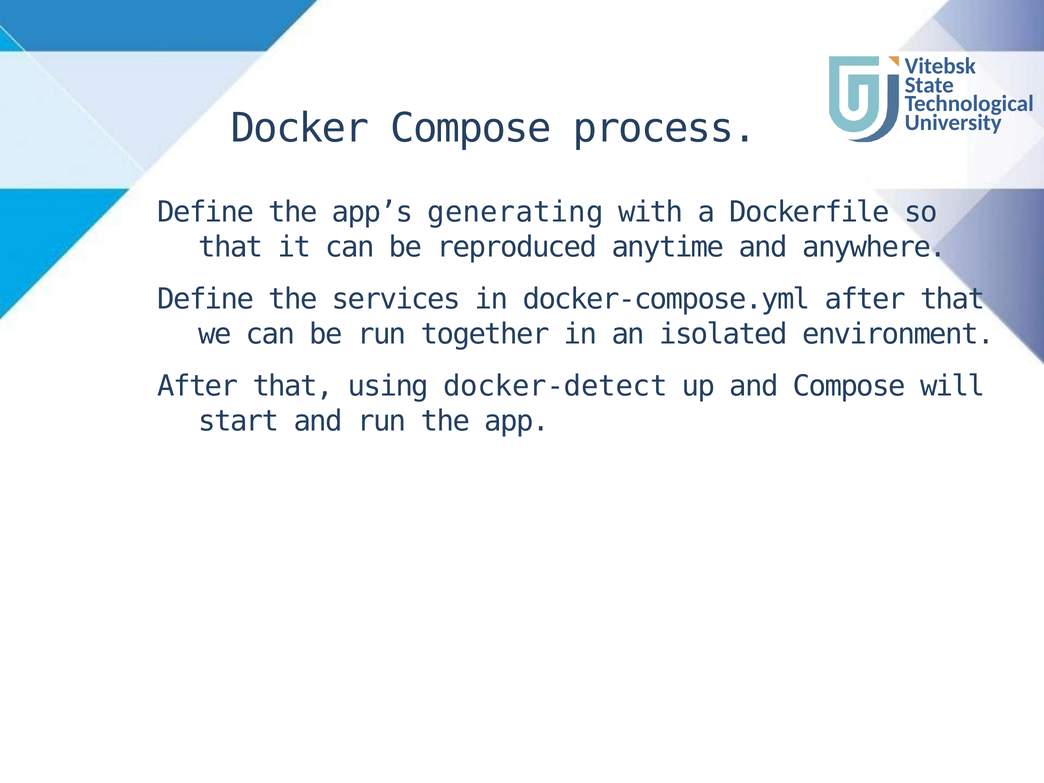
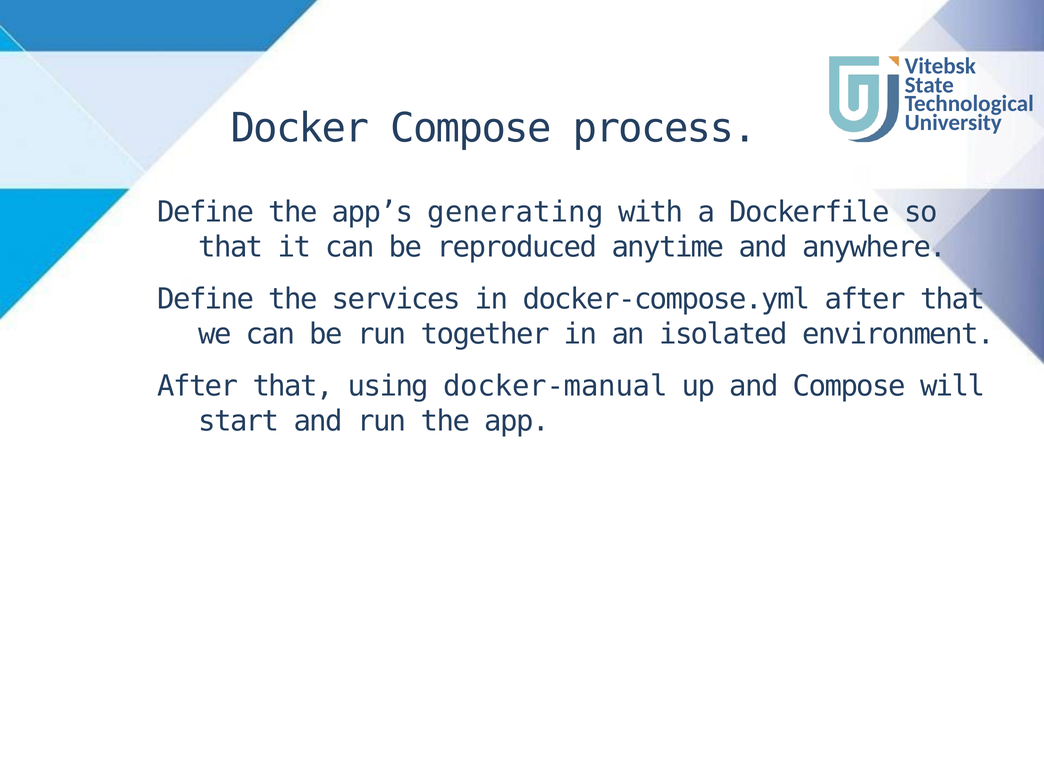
docker-detect: docker-detect -> docker-manual (555, 386)
